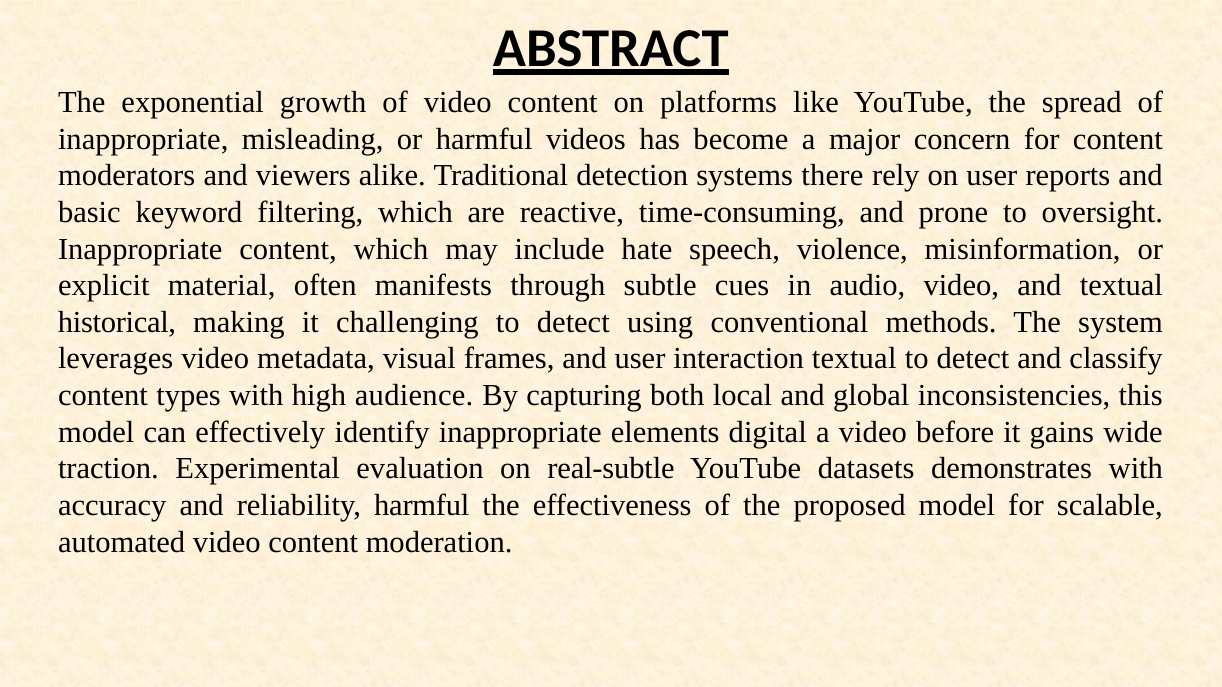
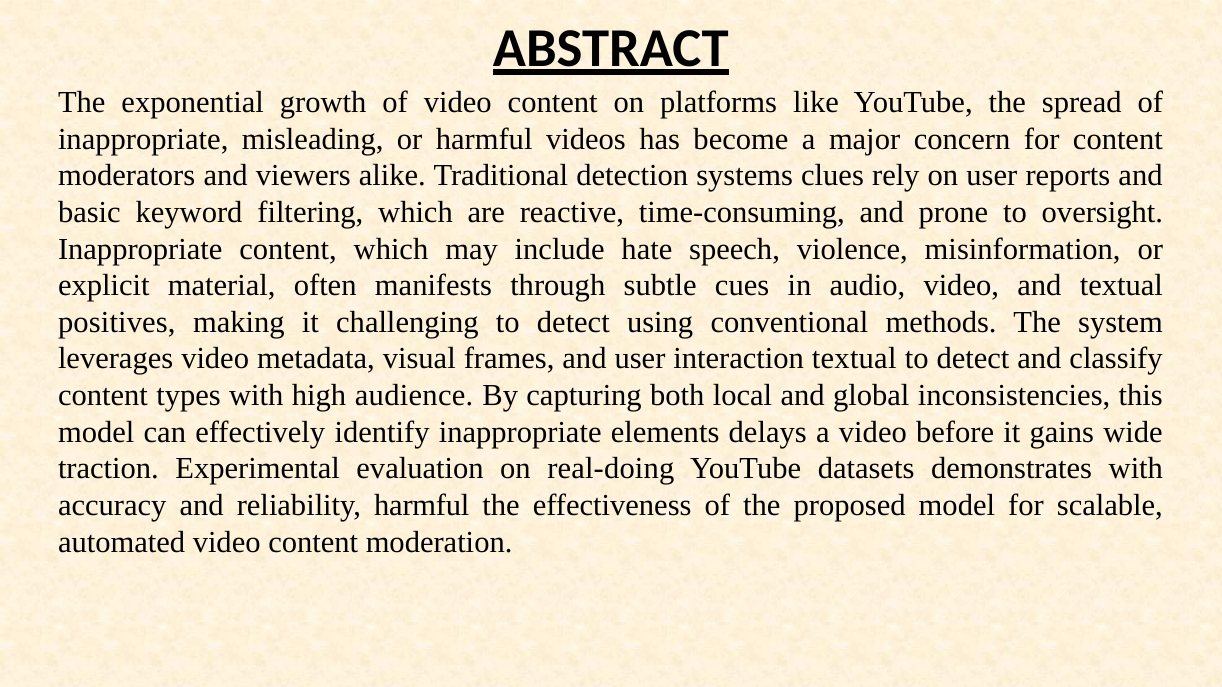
there: there -> clues (833, 176)
historical: historical -> positives (117, 322)
digital: digital -> delays (768, 432)
real-subtle: real-subtle -> real-doing (611, 469)
